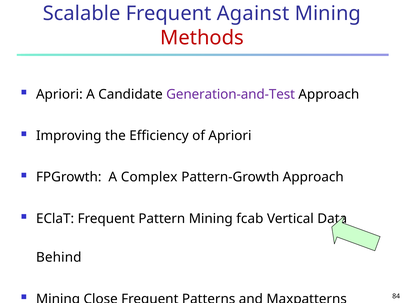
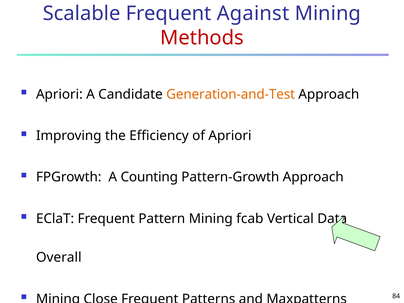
Generation-and-Test colour: purple -> orange (231, 94)
Complex: Complex -> Counting (149, 177)
Behind: Behind -> Overall (59, 257)
